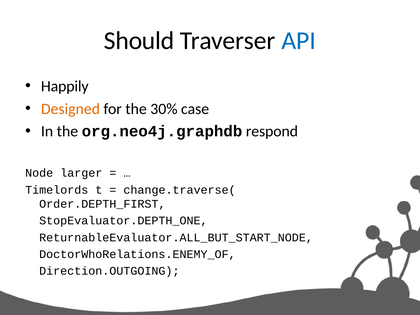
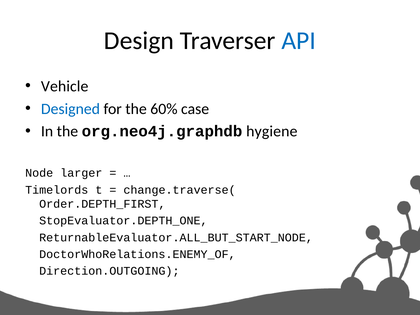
Should: Should -> Design (139, 41)
Happily: Happily -> Vehicle (65, 86)
Designed colour: orange -> blue (70, 109)
30%: 30% -> 60% (164, 109)
respond: respond -> hygiene (272, 131)
